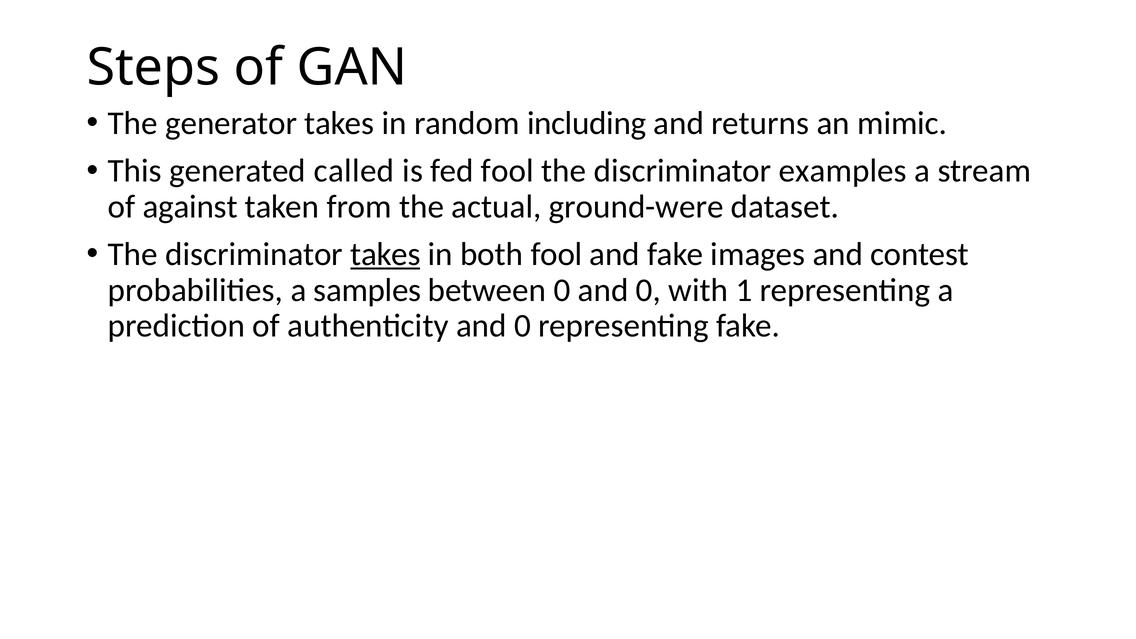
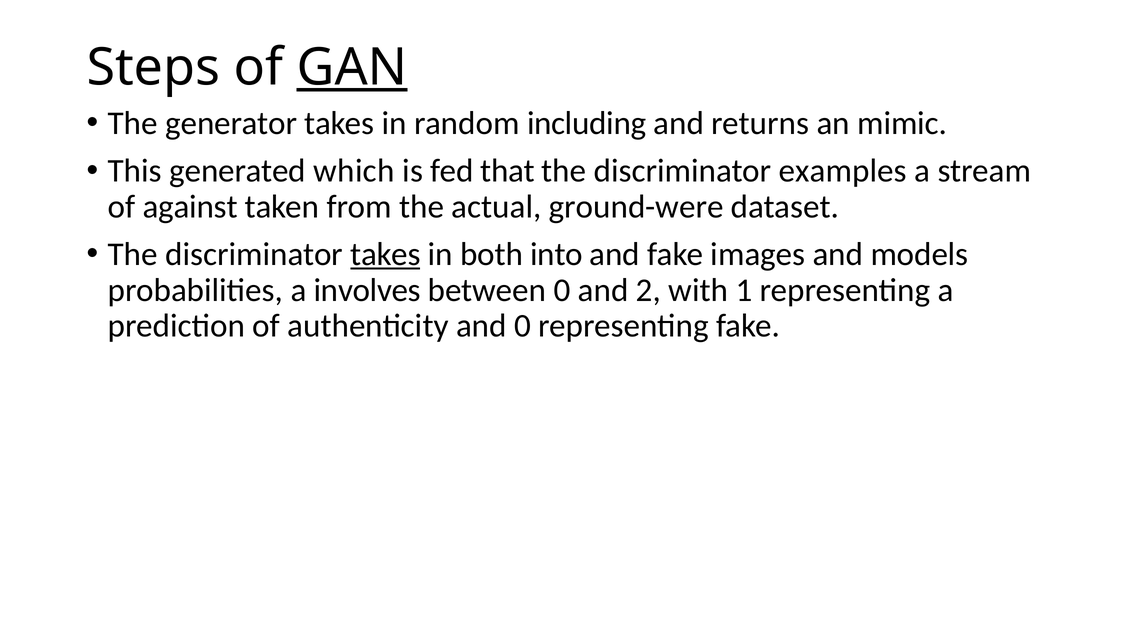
GAN underline: none -> present (352, 67)
called: called -> which (354, 171)
fed fool: fool -> that (508, 171)
both fool: fool -> into (556, 254)
contest: contest -> models (919, 254)
samples: samples -> involves (367, 290)
0 and 0: 0 -> 2 (648, 290)
